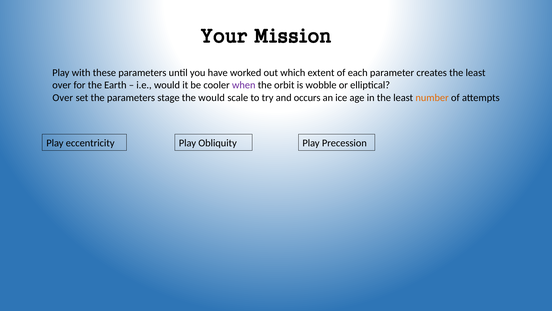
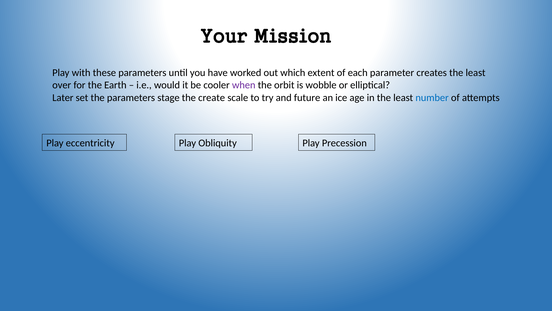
Over: Over -> Later (63, 97)
the would: would -> create (212, 97)
occurs: occurs -> future (307, 97)
number colour: orange -> blue (432, 97)
